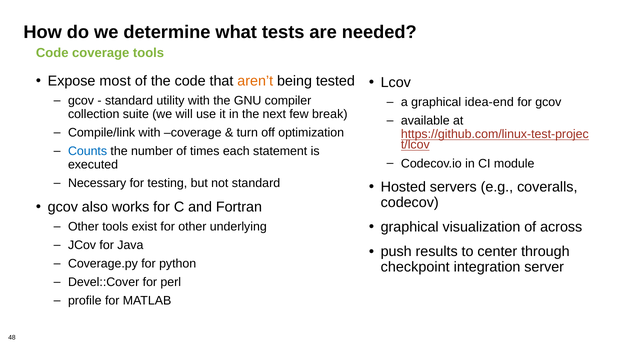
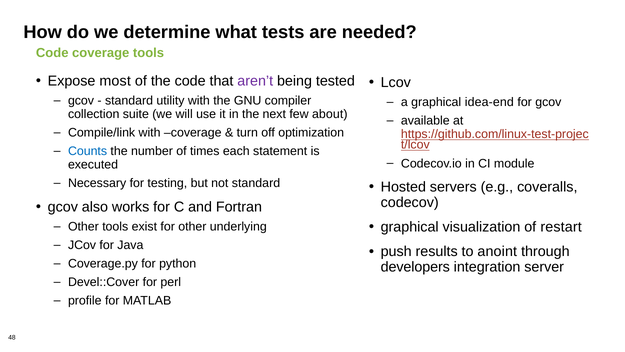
aren’t colour: orange -> purple (255, 81)
break: break -> about (330, 114)
across: across -> restart (561, 227)
center: center -> anoint (497, 251)
checkpoint: checkpoint -> developers (415, 267)
